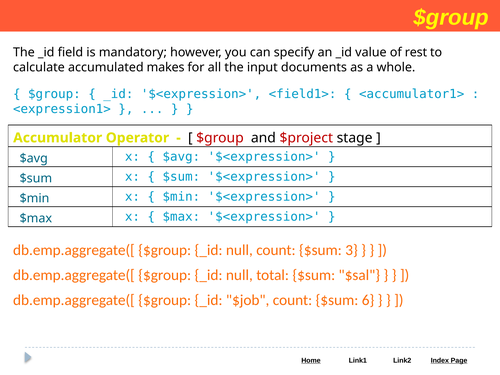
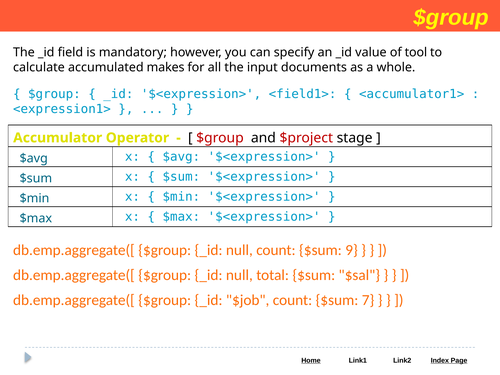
rest: rest -> tool (416, 52)
3: 3 -> 9 (352, 250)
6: 6 -> 7 (368, 300)
